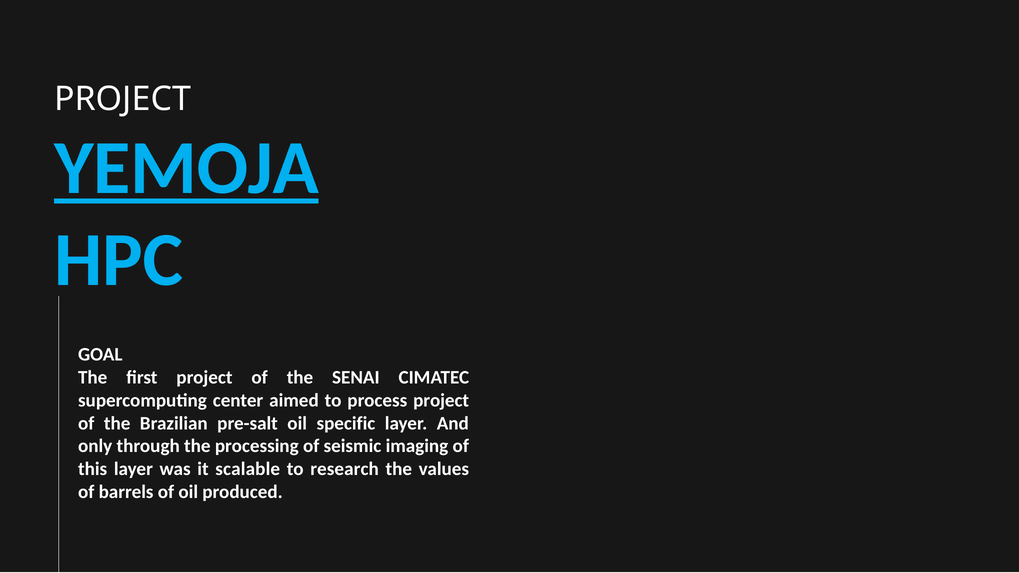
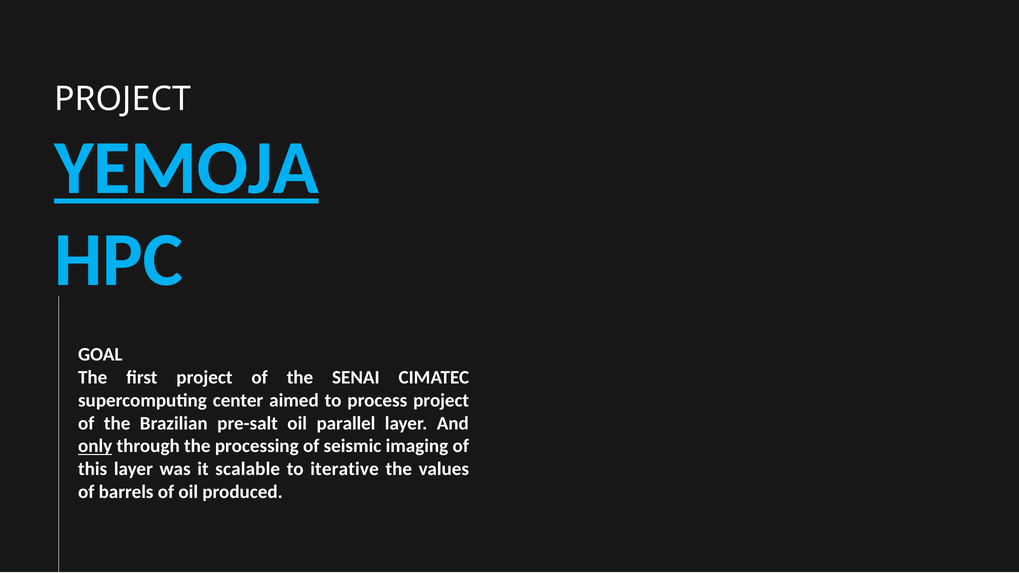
specific: specific -> parallel (346, 423)
only underline: none -> present (95, 446)
research: research -> iterative (344, 469)
